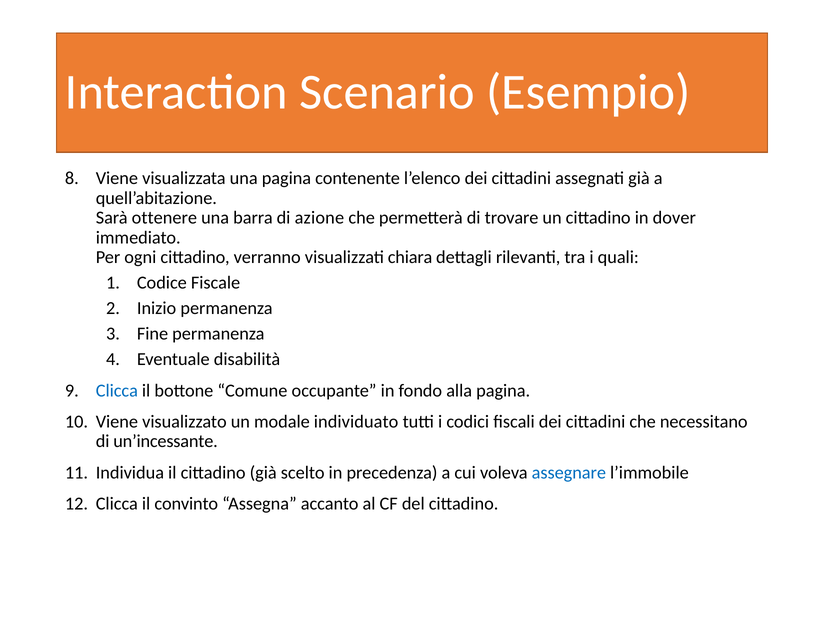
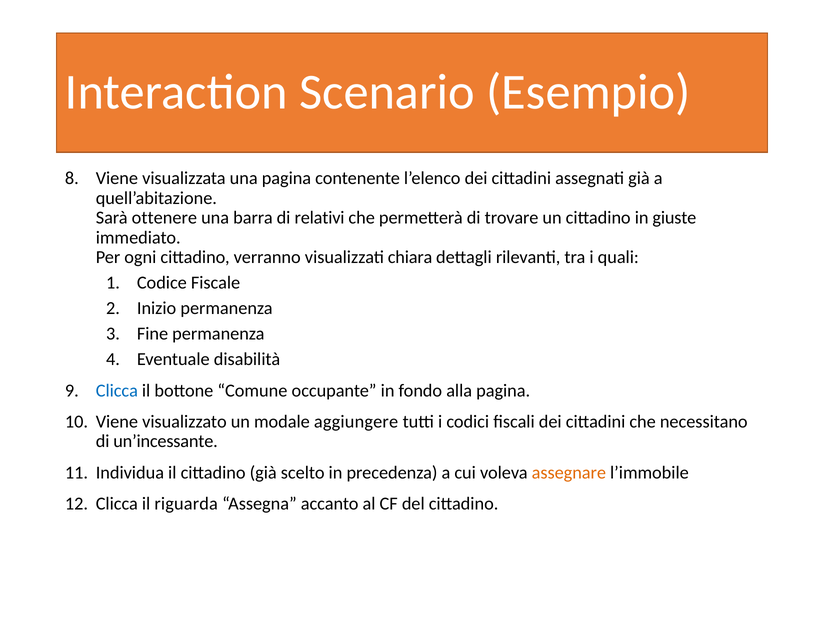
azione: azione -> relativi (320, 218)
dover: dover -> giuste (674, 218)
individuato: individuato -> aggiungere (356, 422)
assegnare colour: blue -> orange (569, 473)
convinto: convinto -> riguarda (186, 504)
